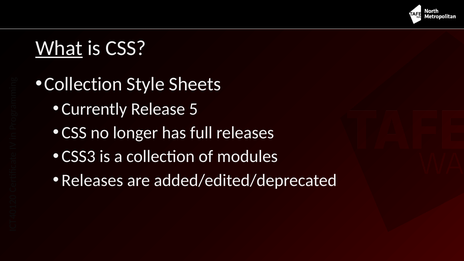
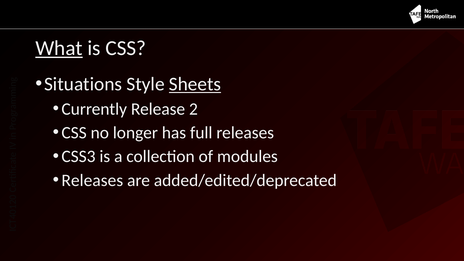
Collection: Collection -> Situations (83, 84)
Sheets underline: none -> present (195, 84)
Release 5: 5 -> 2 (193, 109)
